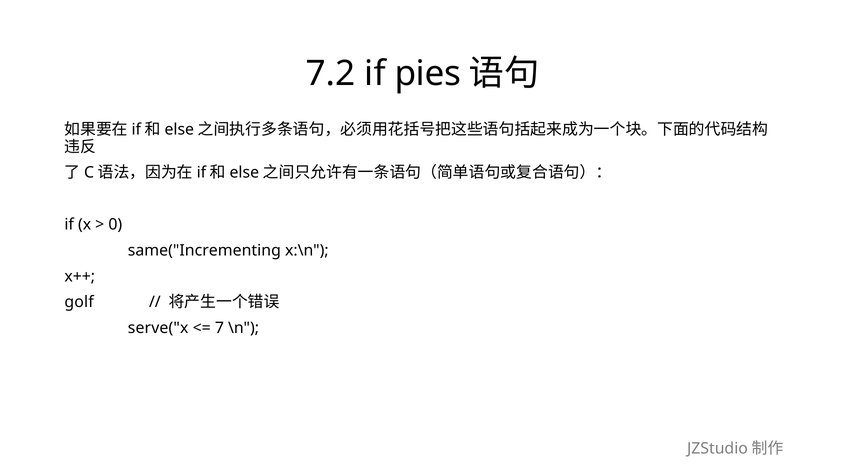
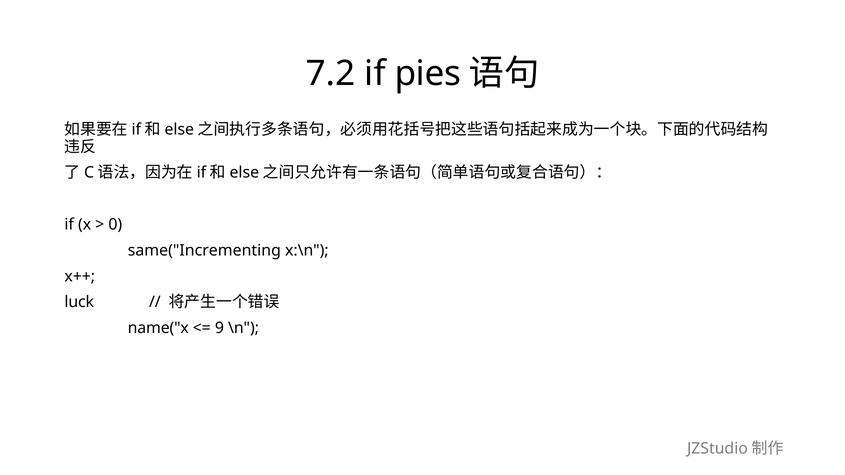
golf: golf -> luck (79, 302)
serve("x: serve("x -> name("x (158, 328)
7: 7 -> 9 (219, 328)
